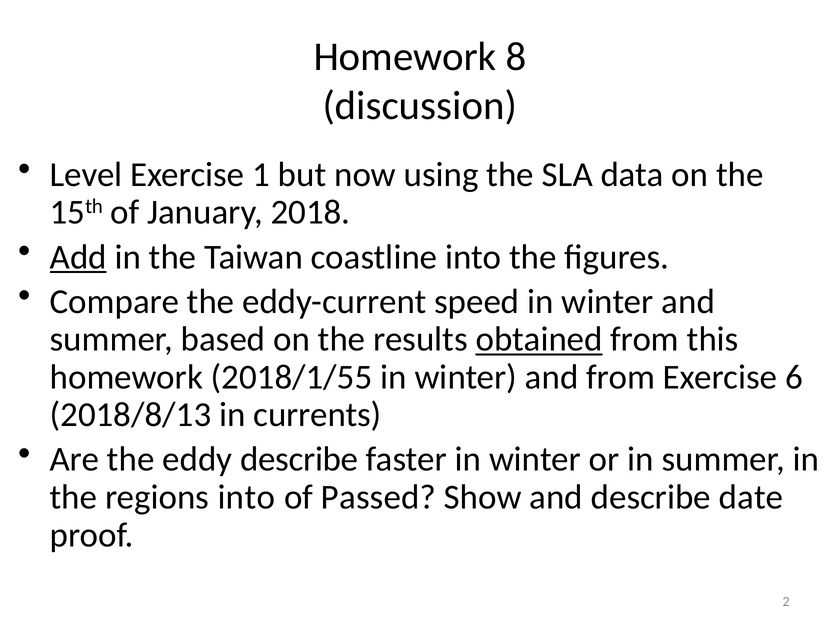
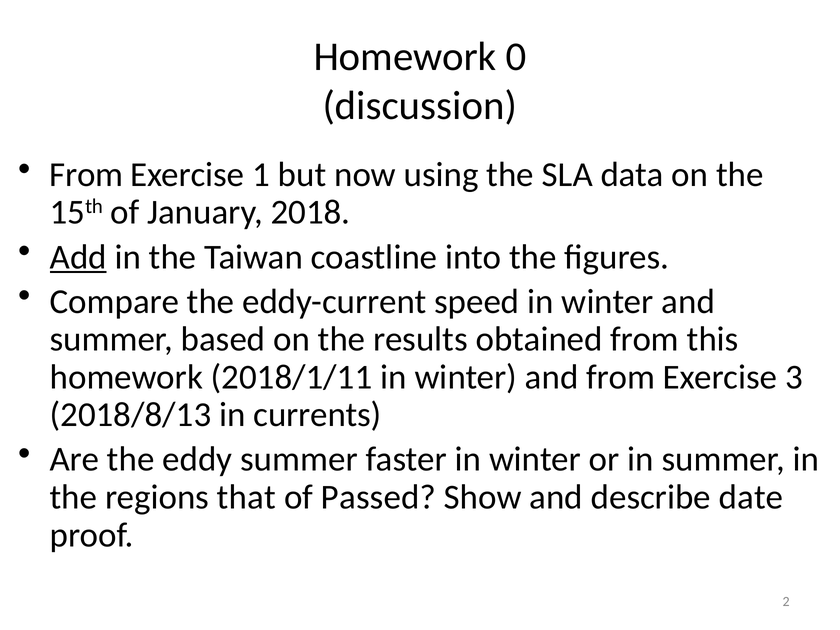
8: 8 -> 0 (516, 57)
Level: Level -> From (86, 175)
obtained underline: present -> none (539, 339)
2018/1/55: 2018/1/55 -> 2018/1/11 (292, 377)
6: 6 -> 3 (794, 377)
eddy describe: describe -> summer (299, 459)
regions into: into -> that (246, 497)
